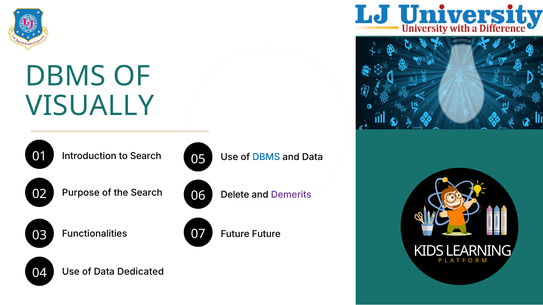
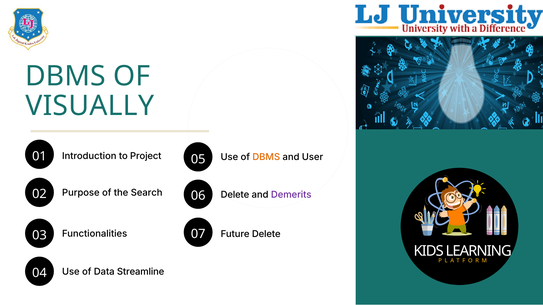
to Search: Search -> Project (146, 156)
DBMS colour: blue -> orange (266, 157)
and Data: Data -> User (313, 157)
Future Future: Future -> Delete (266, 235)
Dedicated: Dedicated -> Streamline (141, 272)
